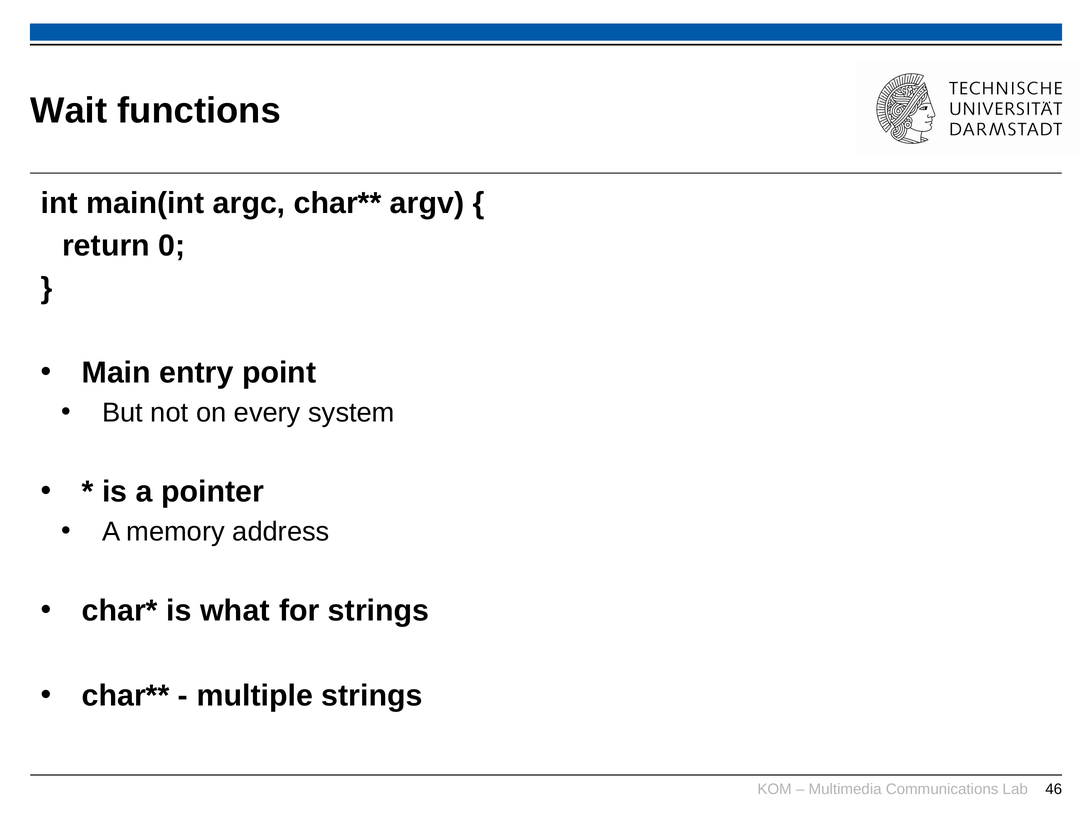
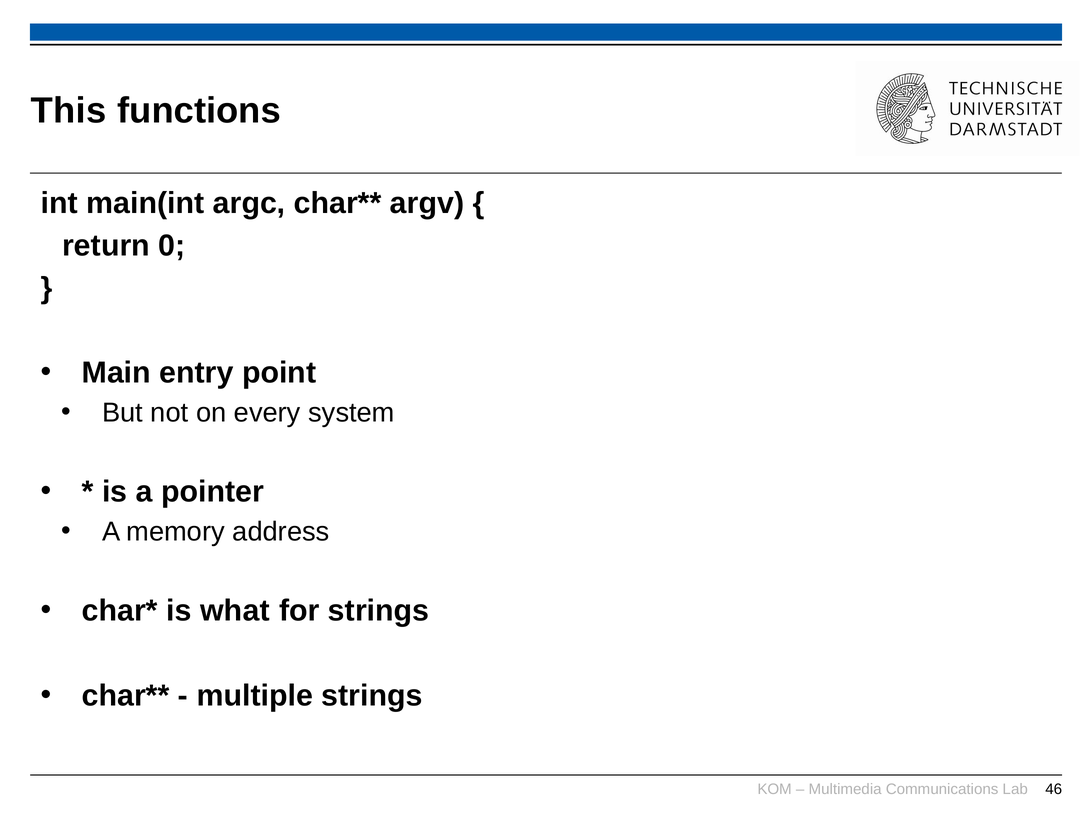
Wait: Wait -> This (69, 111)
